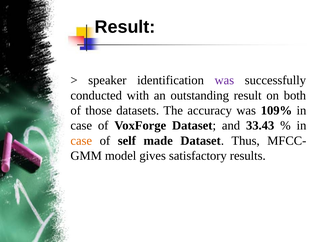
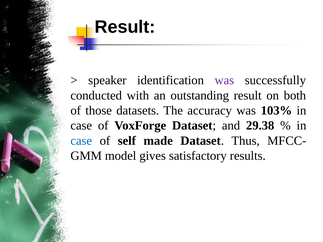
109%: 109% -> 103% (276, 111)
33.43: 33.43 -> 29.38 (260, 126)
case colour: orange -> blue (81, 141)
